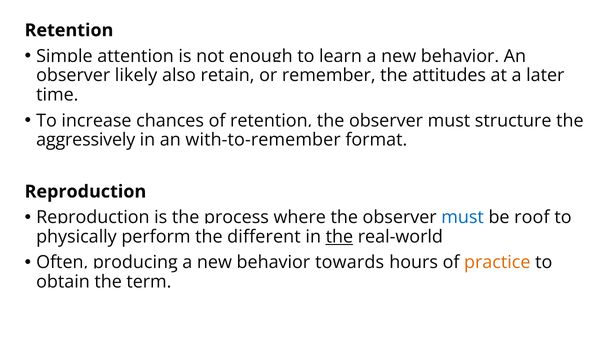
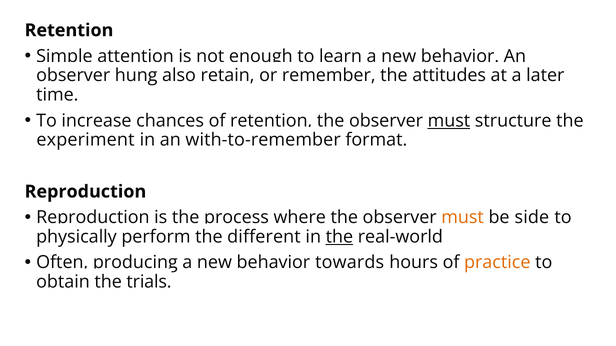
likely: likely -> hung (136, 76)
must underline: none -> present (449, 121)
aggressively: aggressively -> experiment (86, 140)
must colour: blue -> orange (463, 218)
roof: roof -> side (532, 218)
term: term -> trials (149, 282)
